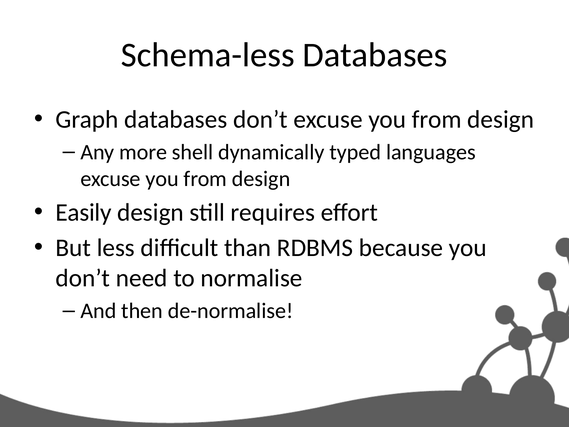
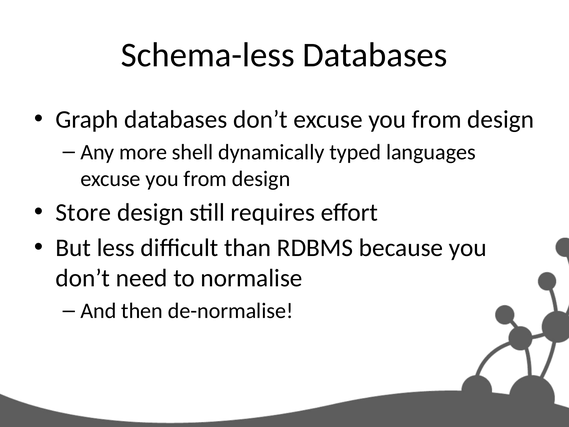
Easily: Easily -> Store (83, 212)
